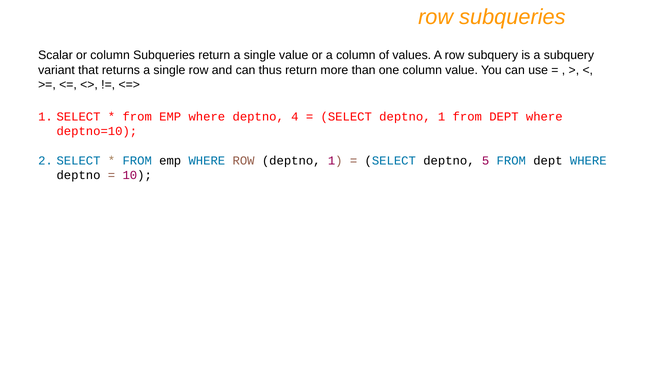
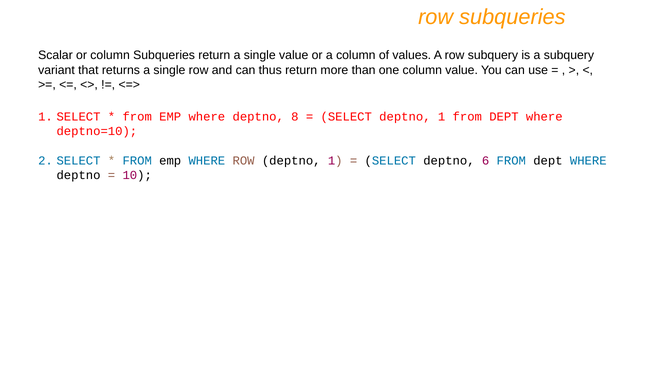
4: 4 -> 8 (295, 117)
5: 5 -> 6 (486, 161)
